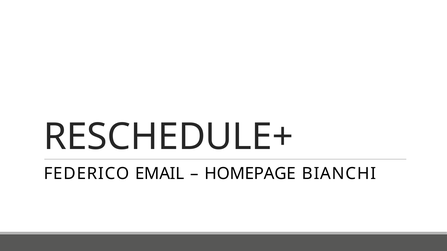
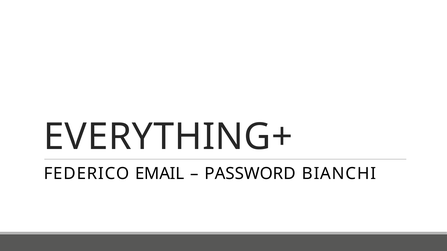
RESCHEDULE+: RESCHEDULE+ -> EVERYTHING+ (168, 137)
HOMEPAGE: HOMEPAGE -> PASSWORD (250, 174)
